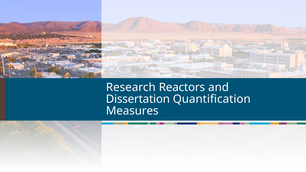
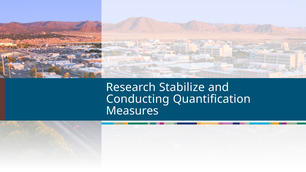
Reactors: Reactors -> Stabilize (182, 87)
Dissertation: Dissertation -> Conducting (138, 99)
